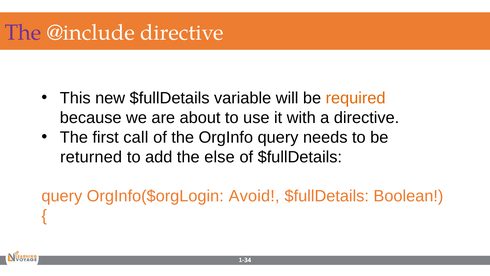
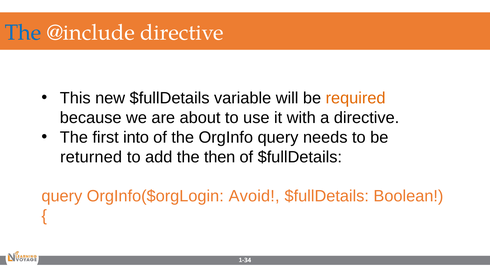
The colour: purple -> blue (23, 33)
call: call -> into (136, 137)
else: else -> then (220, 157)
